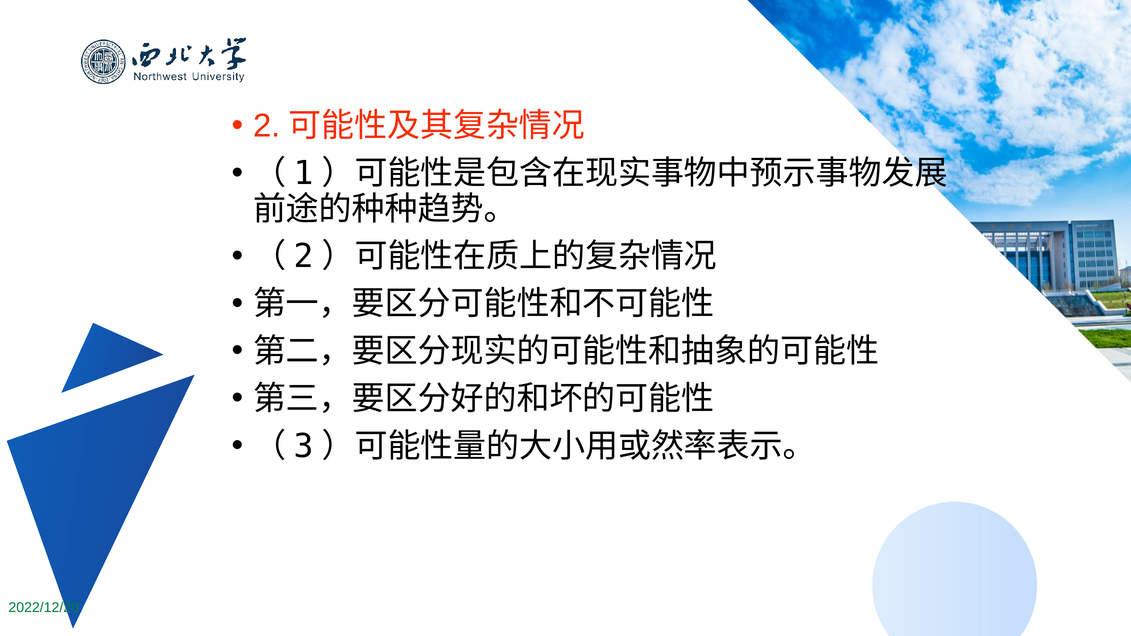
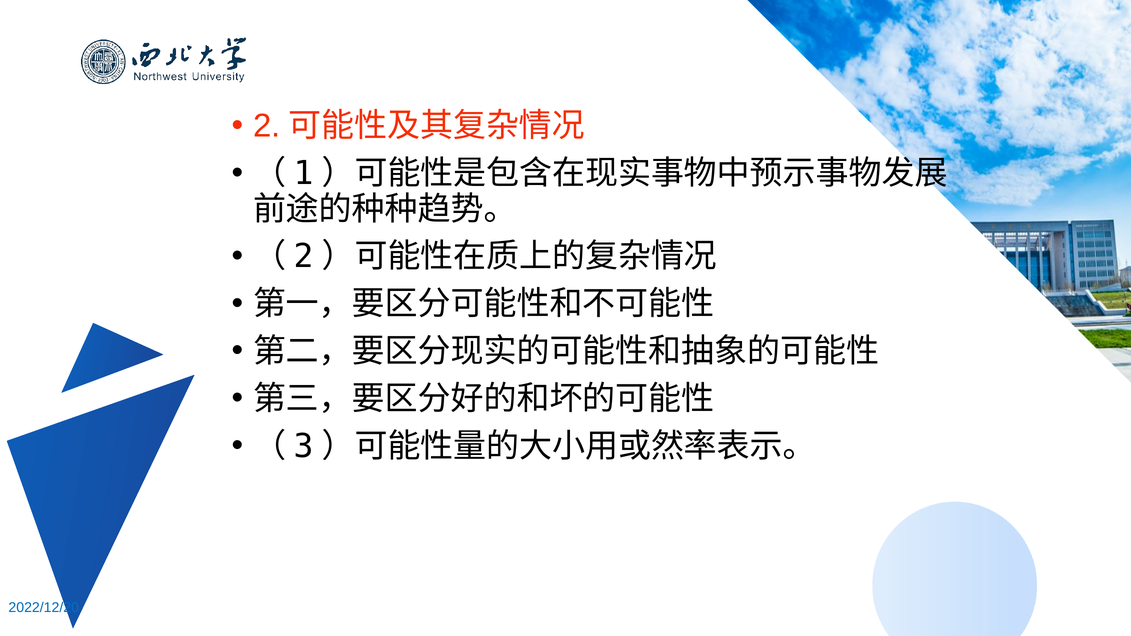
2022/12/20 colour: green -> blue (44, 608)
